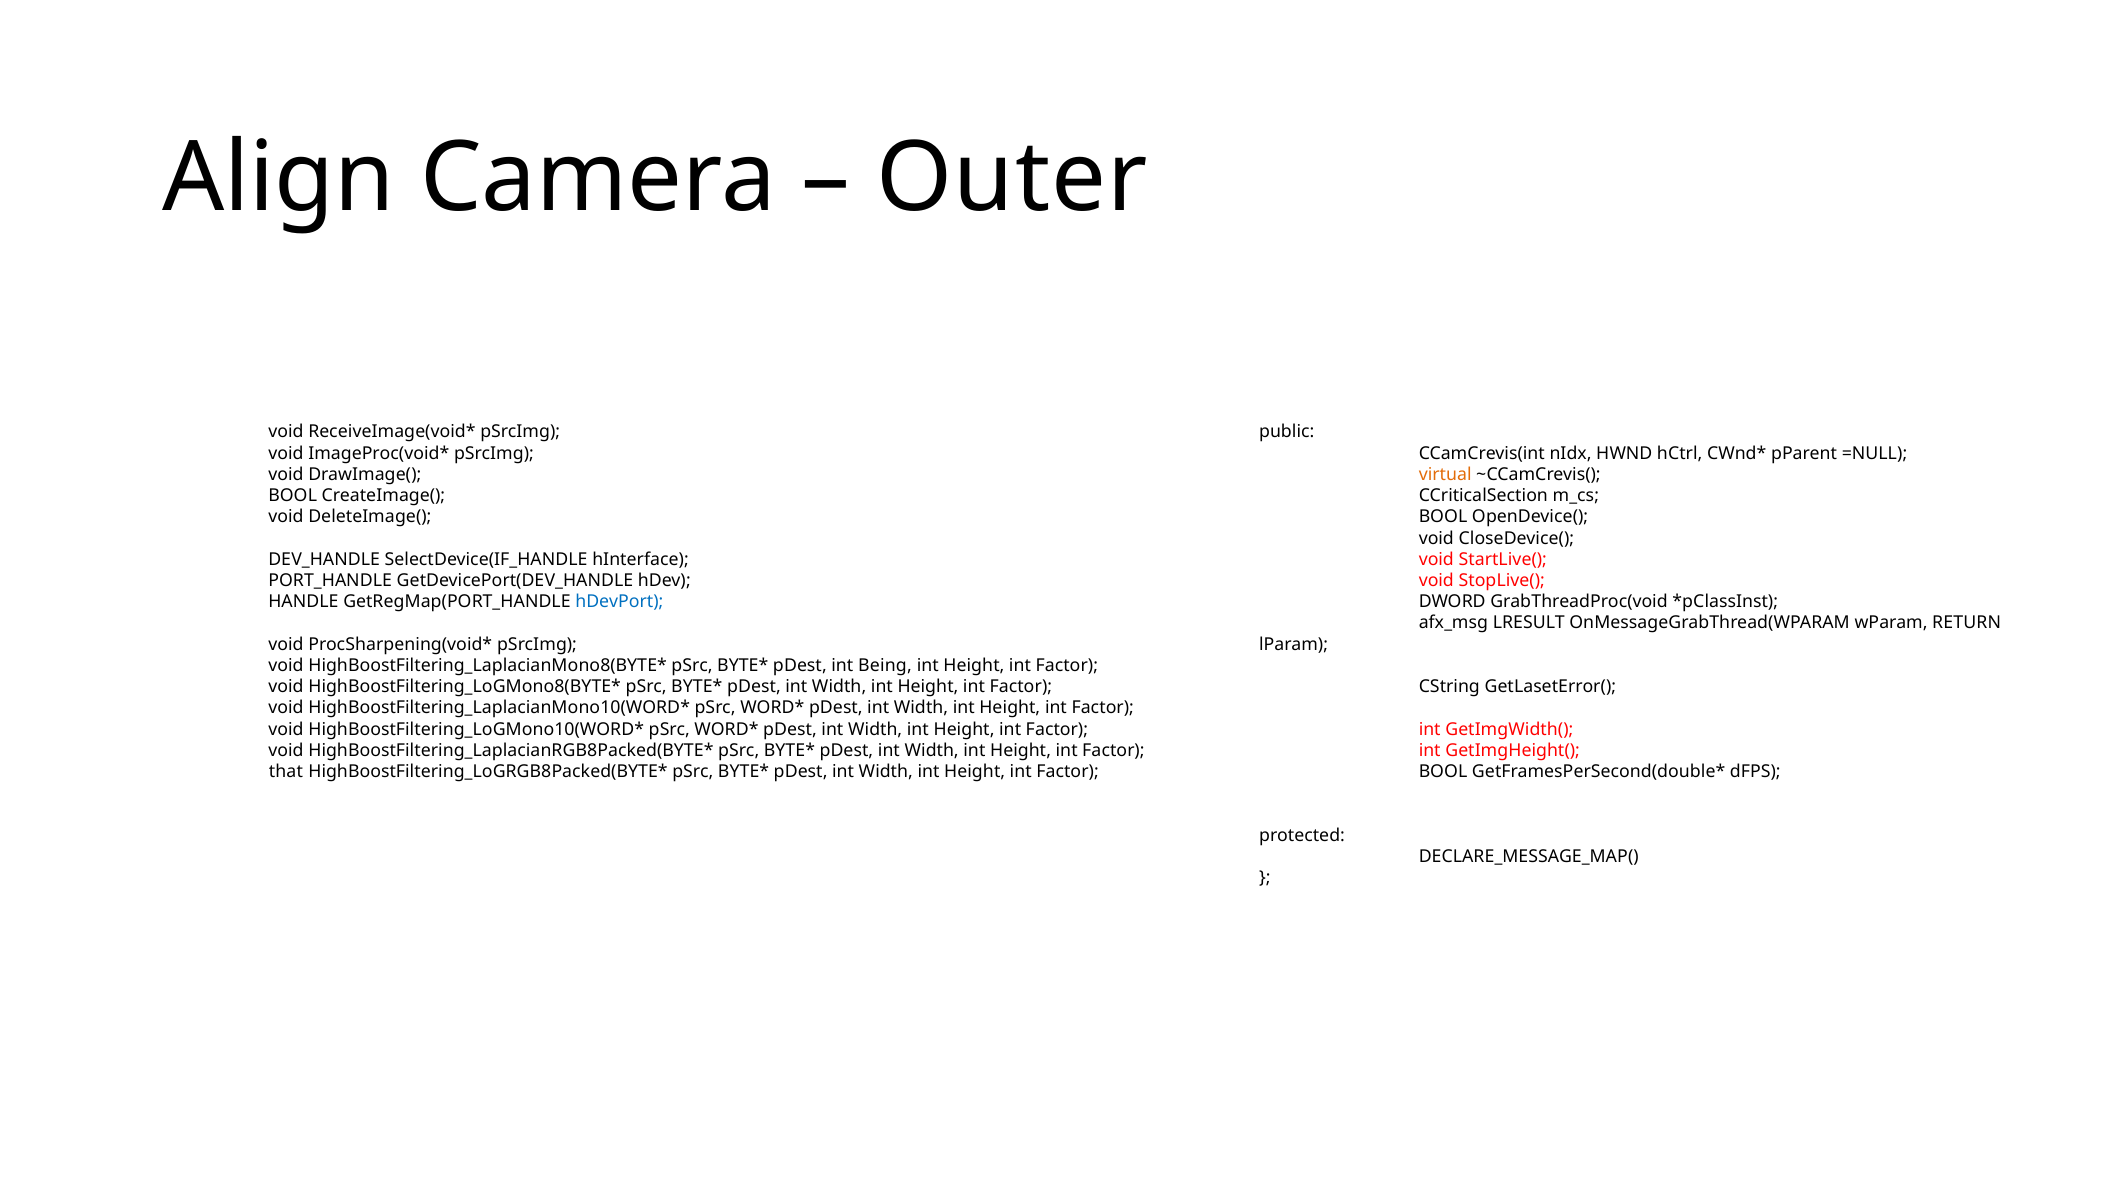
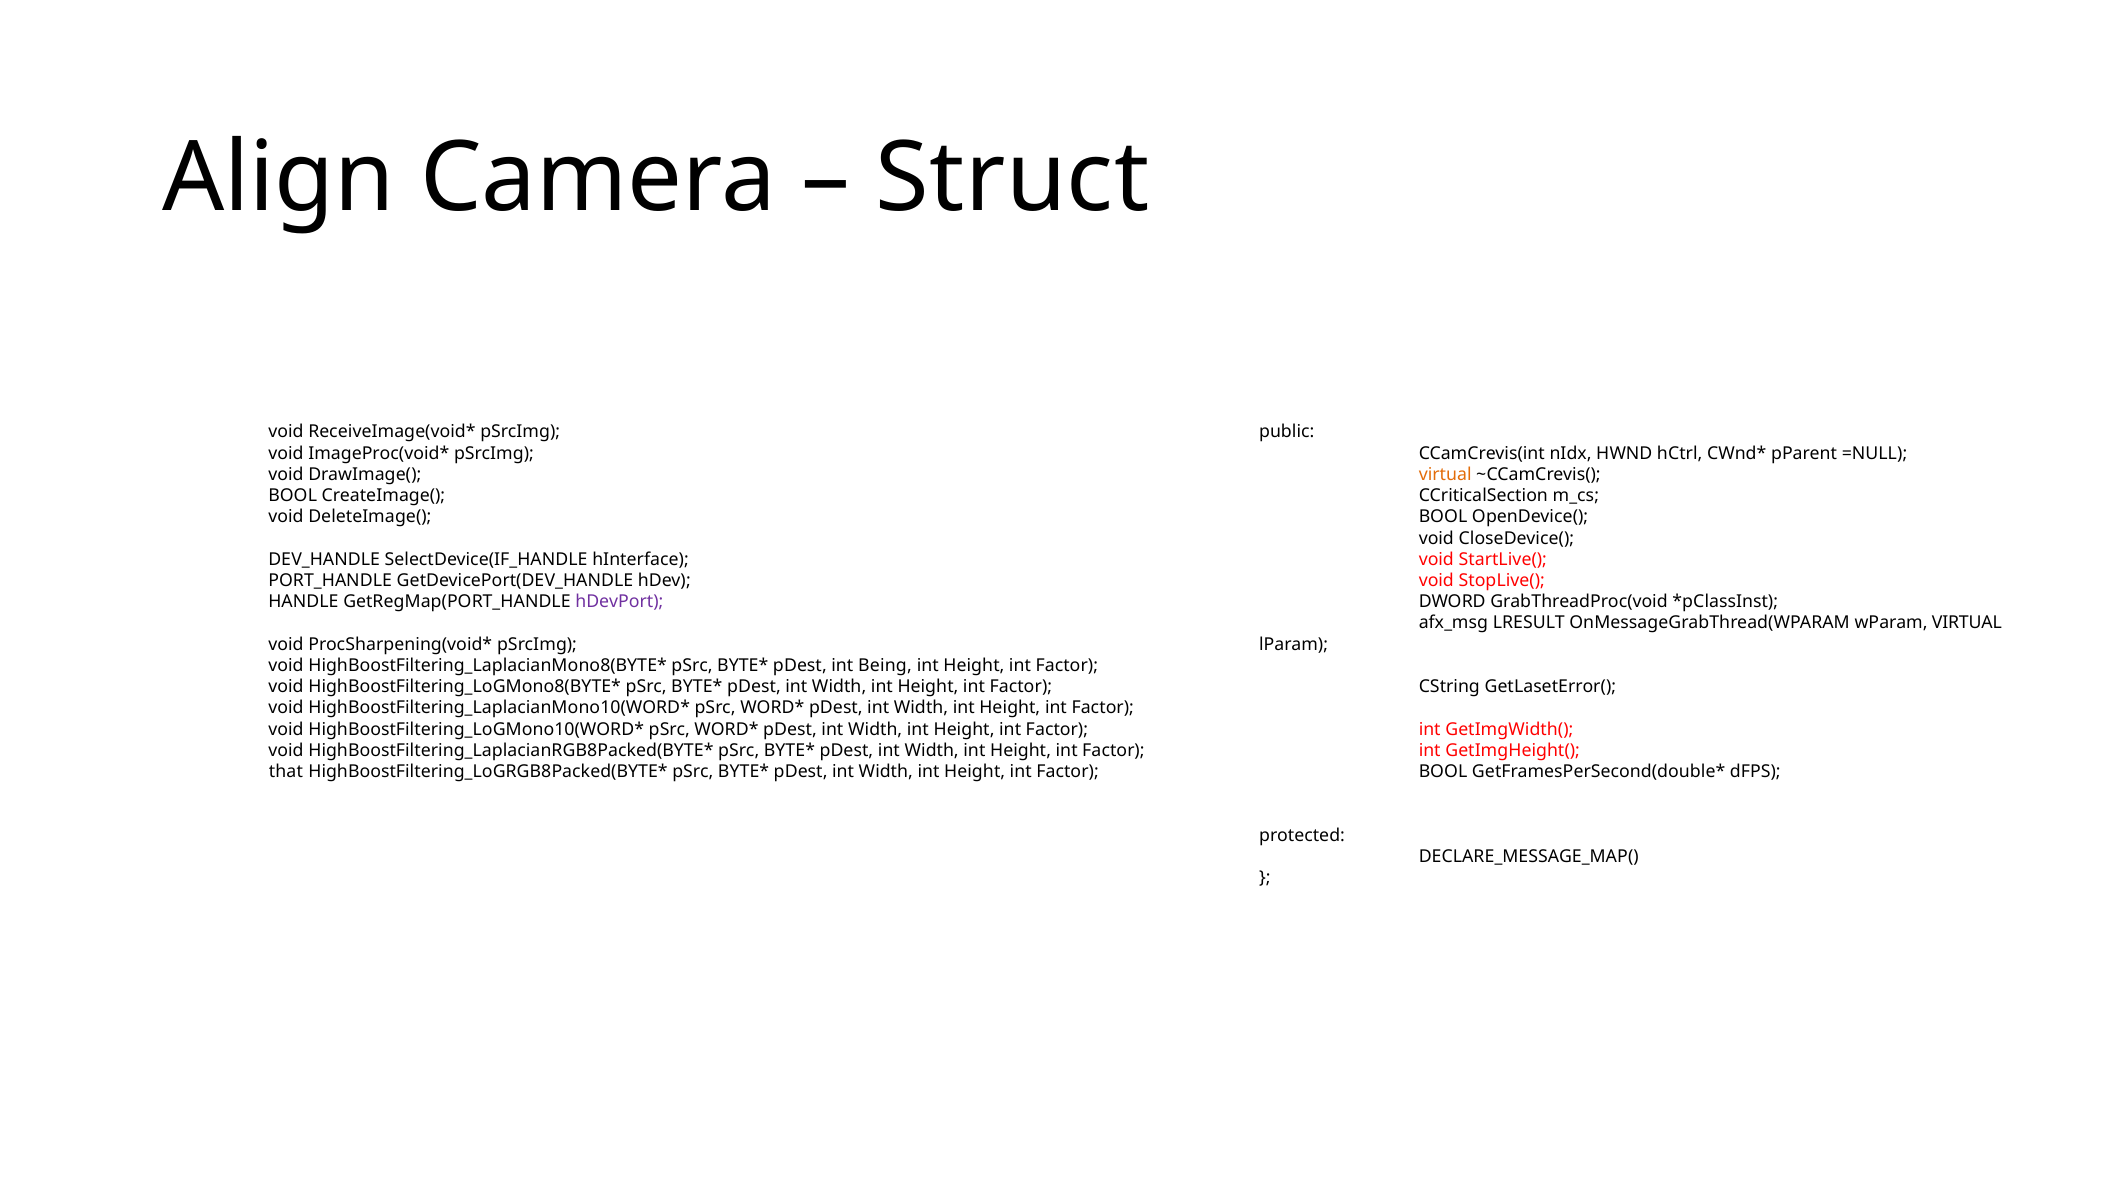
Outer: Outer -> Struct (1012, 179)
hDevPort colour: blue -> purple (619, 602)
wParam RETURN: RETURN -> VIRTUAL (1967, 623)
